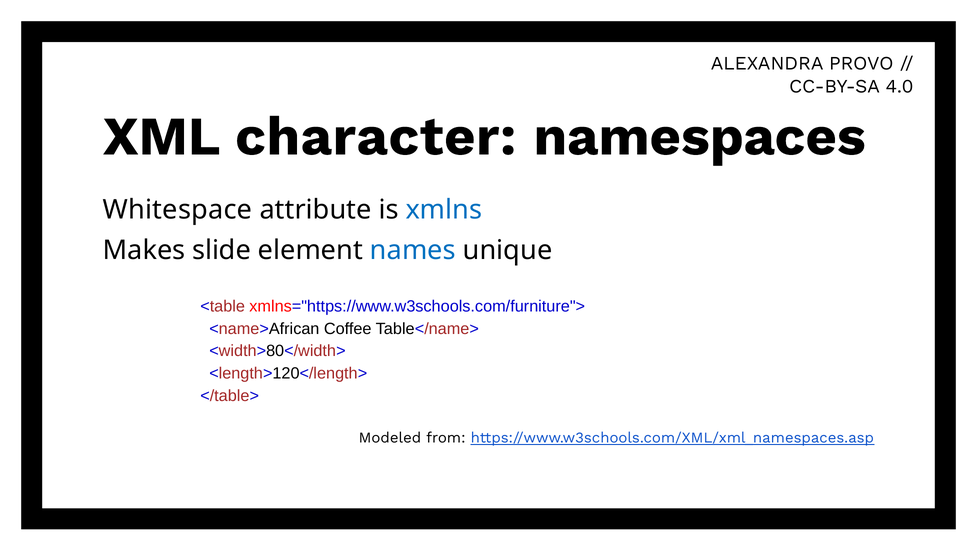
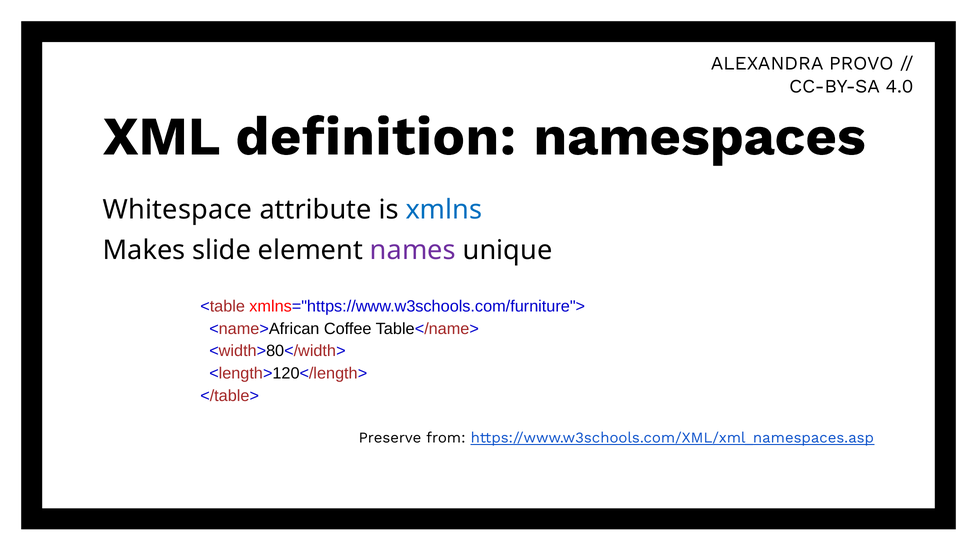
character: character -> definition (376, 137)
names colour: blue -> purple (413, 251)
Modeled: Modeled -> Preserve (390, 438)
